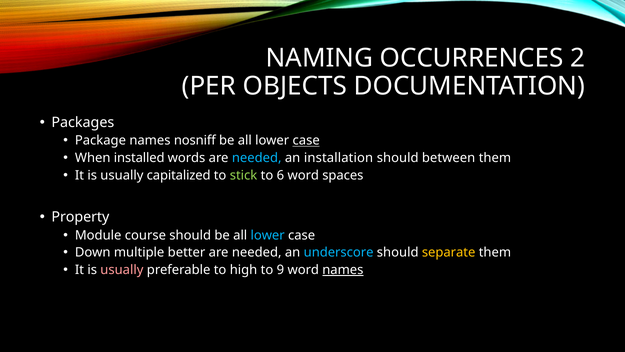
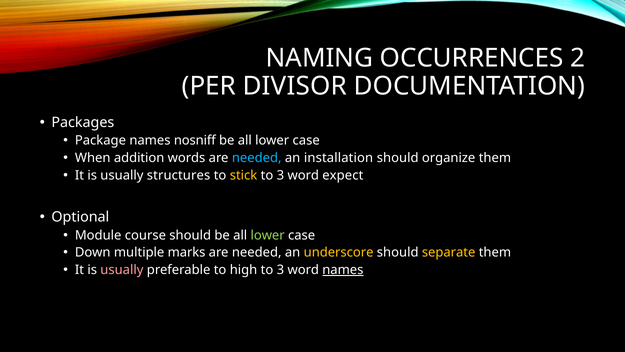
OBJECTS: OBJECTS -> DIVISOR (295, 86)
case underline: present -> none (306, 140)
installed: installed -> addition (139, 158)
between: between -> organize (449, 158)
capitalized: capitalized -> structures (179, 175)
stick colour: light green -> yellow (244, 175)
6: 6 -> 3 (280, 175)
spaces: spaces -> expect (343, 175)
Property: Property -> Optional (80, 217)
lower colour: light blue -> light green (268, 235)
better: better -> marks (187, 252)
underscore colour: light blue -> yellow (339, 252)
9: 9 -> 3 (280, 270)
